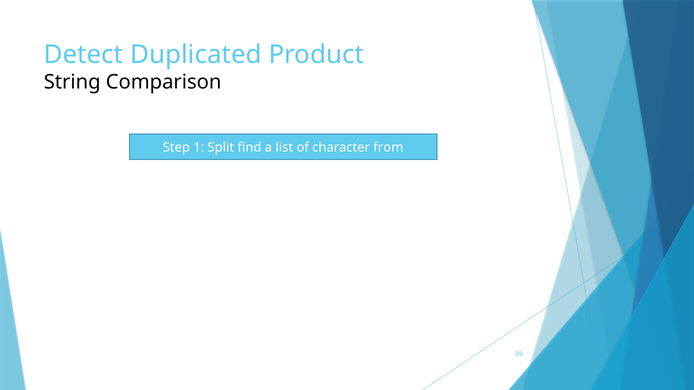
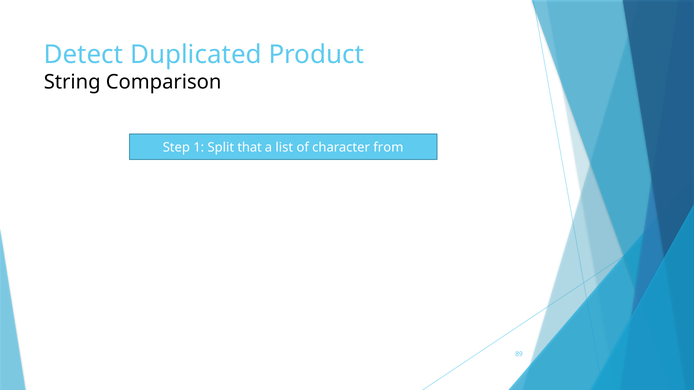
find: find -> that (250, 148)
